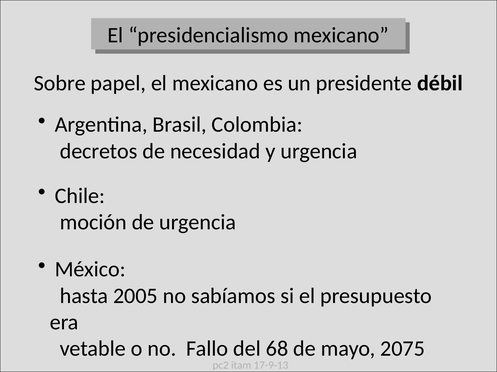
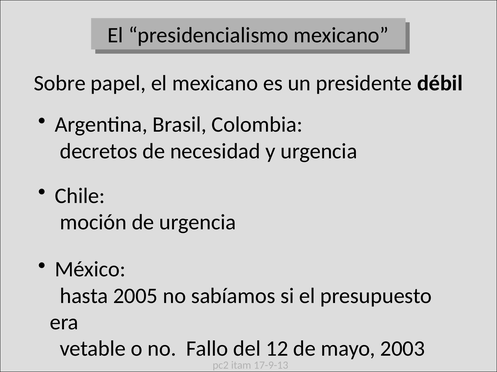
68: 68 -> 12 (277, 349)
2075: 2075 -> 2003 (403, 349)
